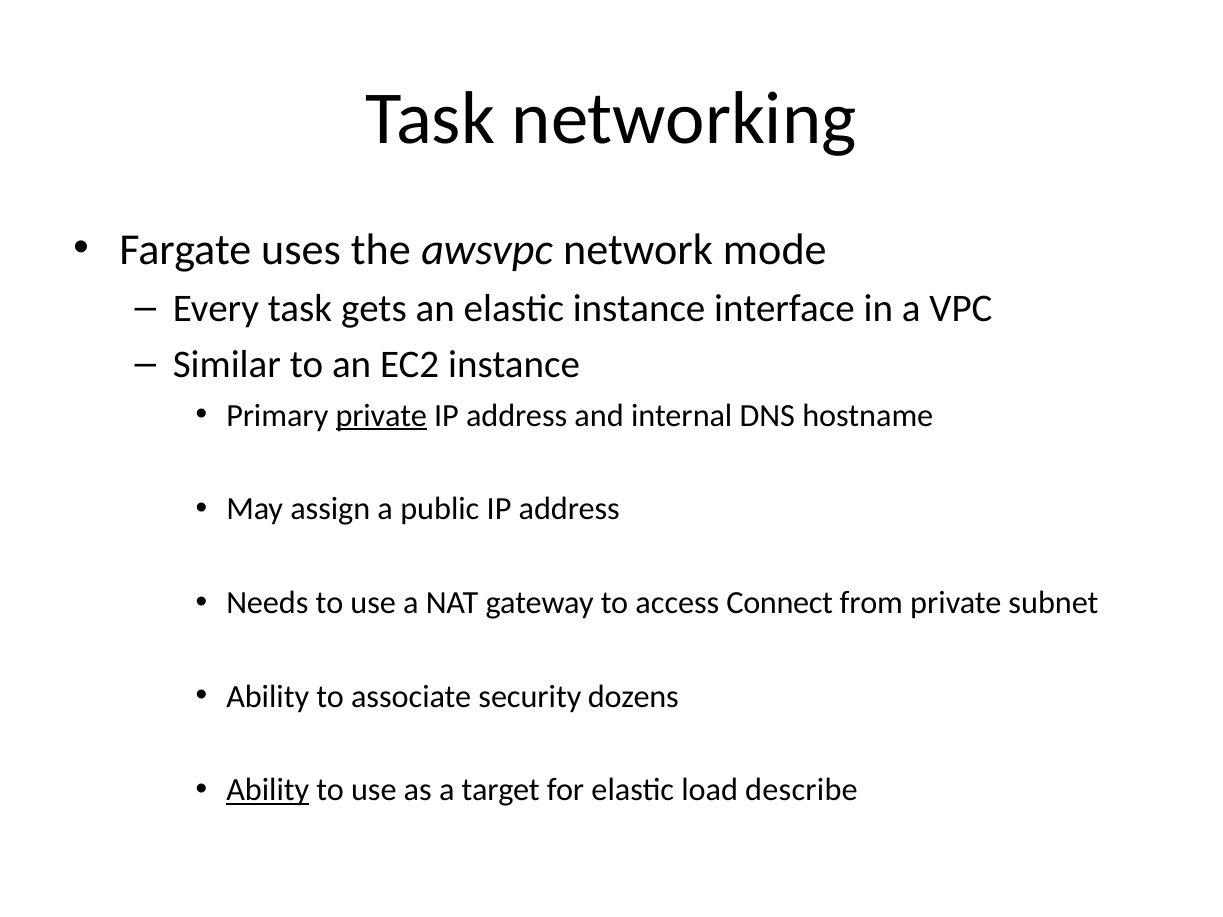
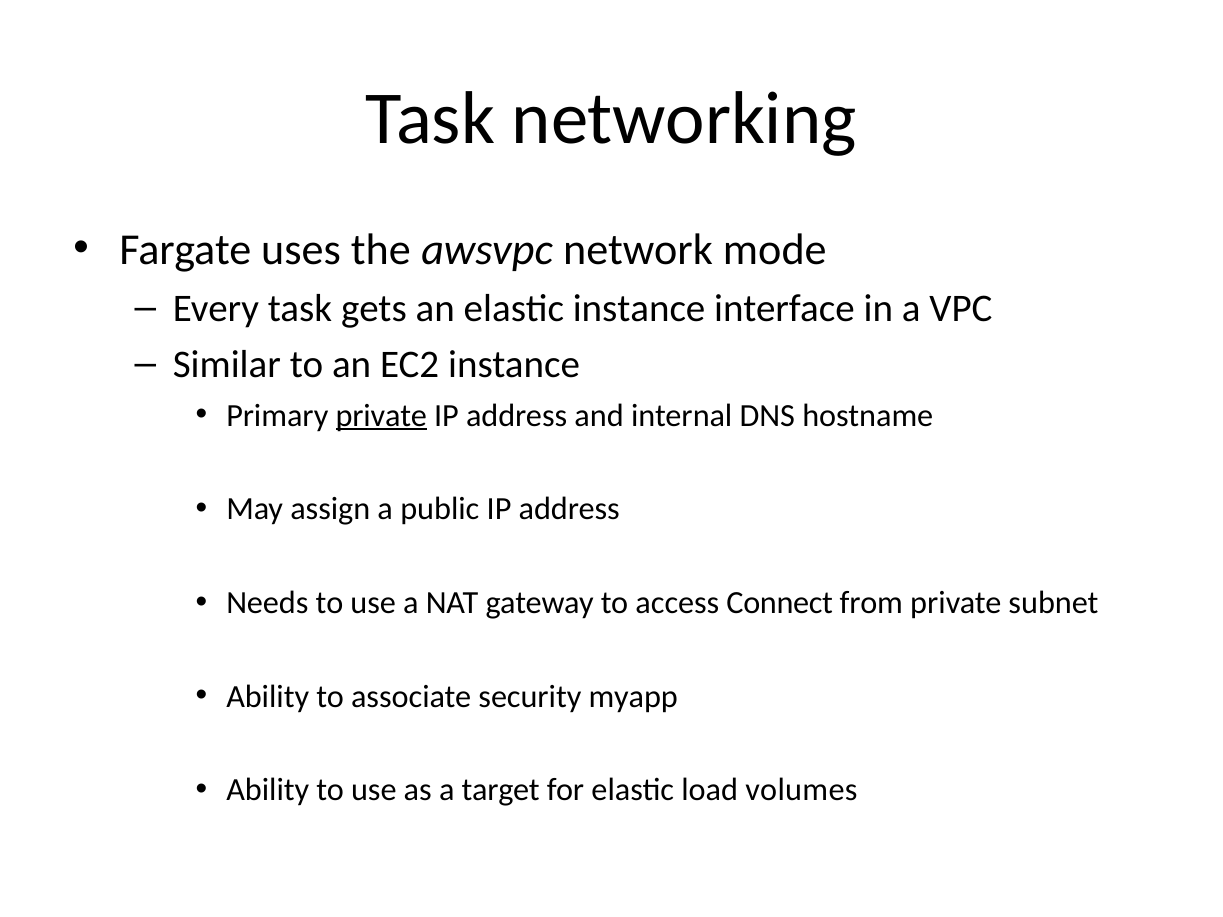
dozens: dozens -> myapp (633, 697)
Ability underline: present -> none (268, 790)
describe: describe -> volumes (801, 790)
